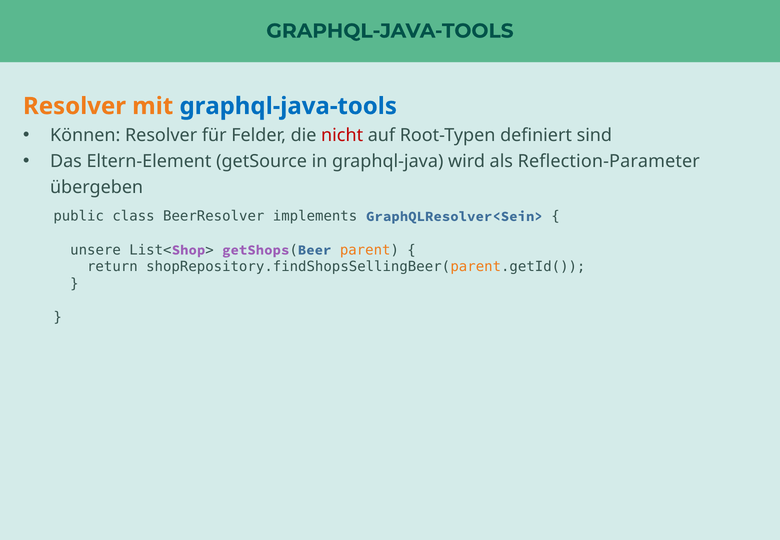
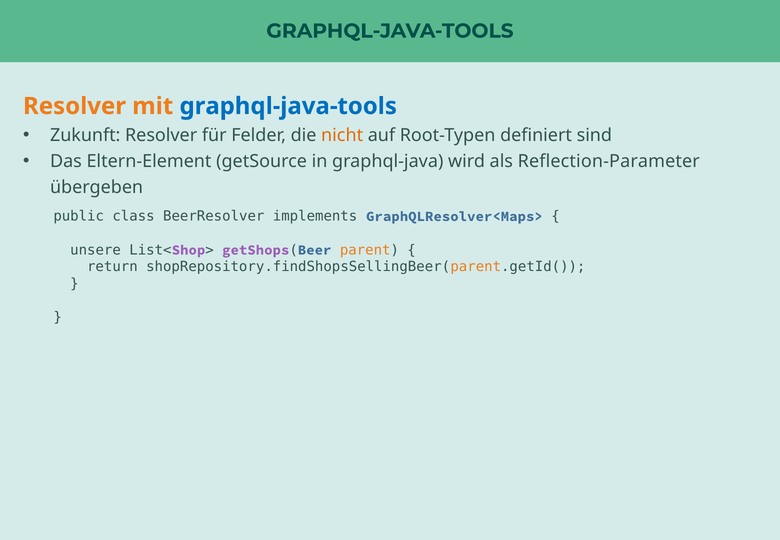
Können: Können -> Zukunft (85, 135)
nicht colour: red -> orange (342, 135)
GraphQLResolver<Sein>: GraphQLResolver<Sein> -> GraphQLResolver<Maps> (454, 216)
